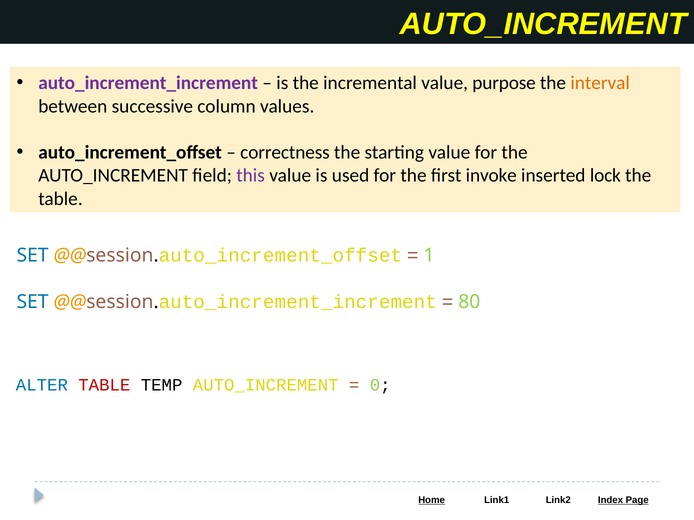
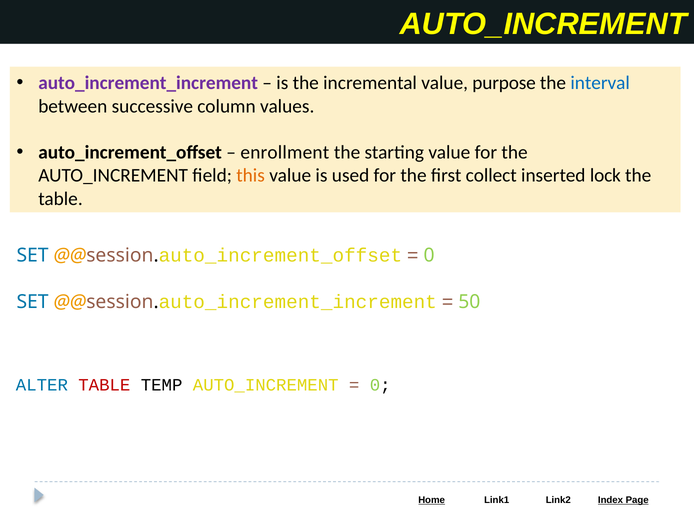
interval colour: orange -> blue (600, 83)
correctness: correctness -> enrollment (285, 153)
this colour: purple -> orange (251, 176)
invoke: invoke -> collect (491, 176)
1: 1 -> 0 (429, 256)
80: 80 -> 50 (469, 302)
